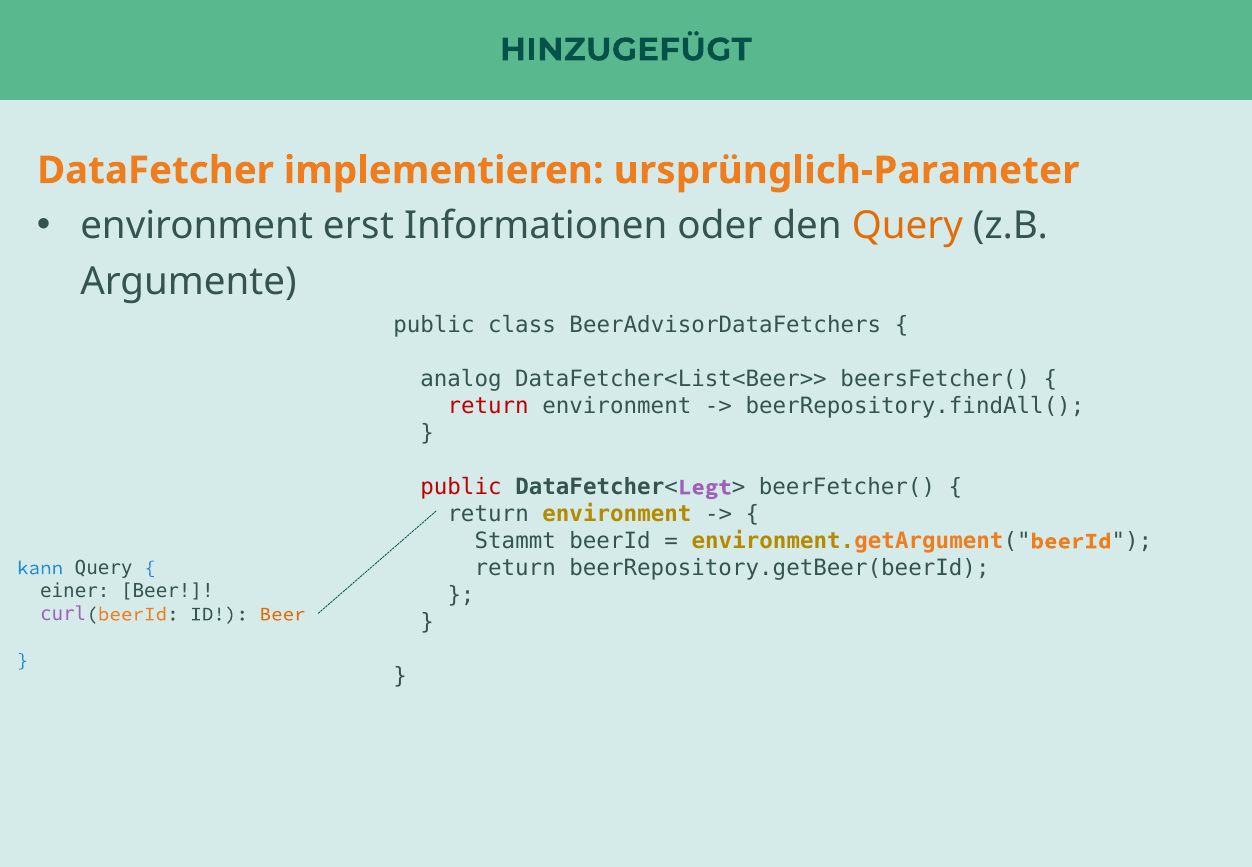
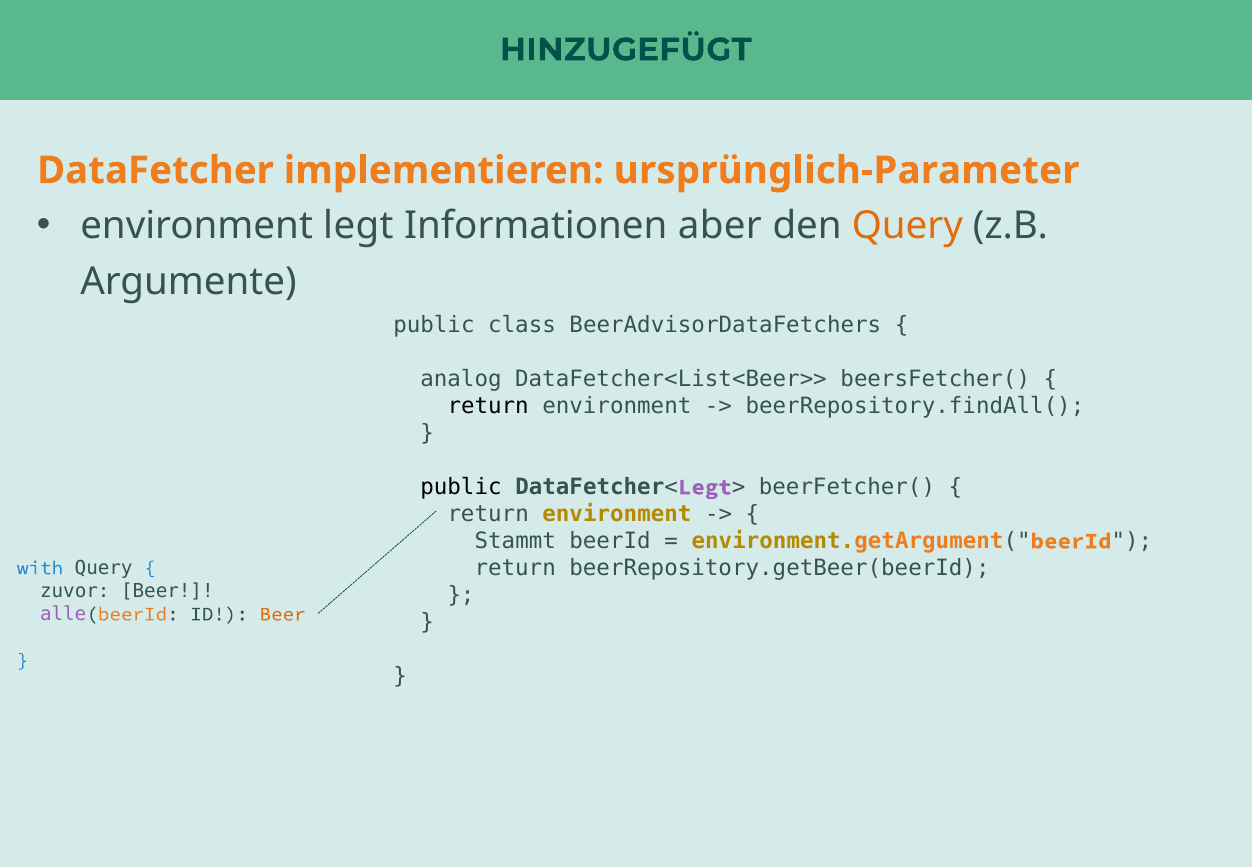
environment erst: erst -> legt (358, 226)
oder: oder -> aber (720, 226)
return colour: red -> black (488, 406)
public colour: red -> black (461, 487)
kann: kann -> with (40, 568)
einer: einer -> zuvor (75, 591)
curl: curl -> alle (63, 614)
